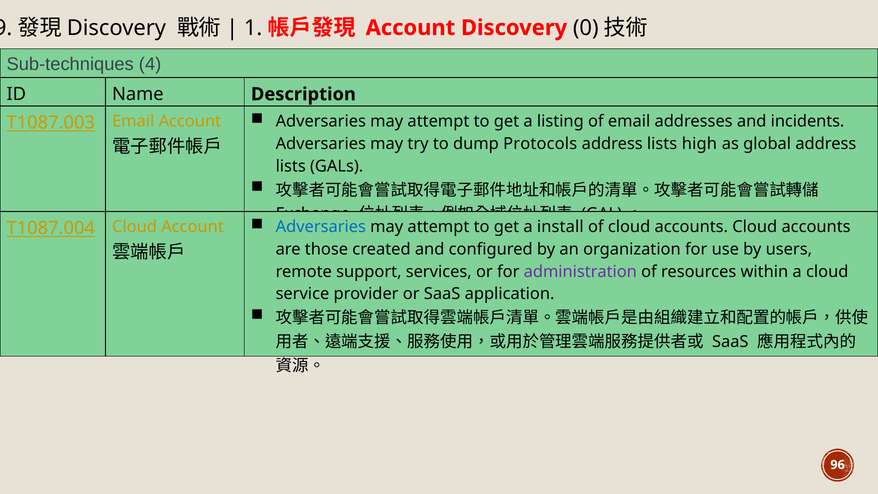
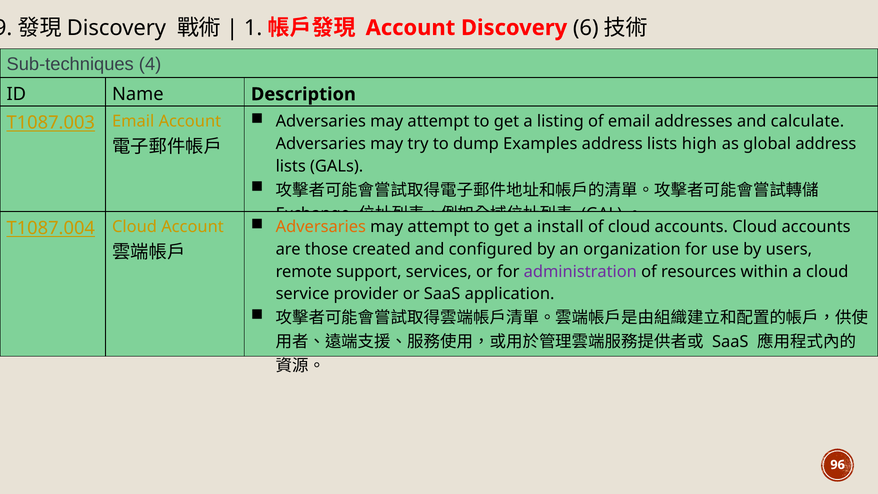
0: 0 -> 6 (586, 28)
incidents: incidents -> calculate (807, 121)
Protocols: Protocols -> Examples (540, 144)
Adversaries colour: blue -> orange (321, 227)
